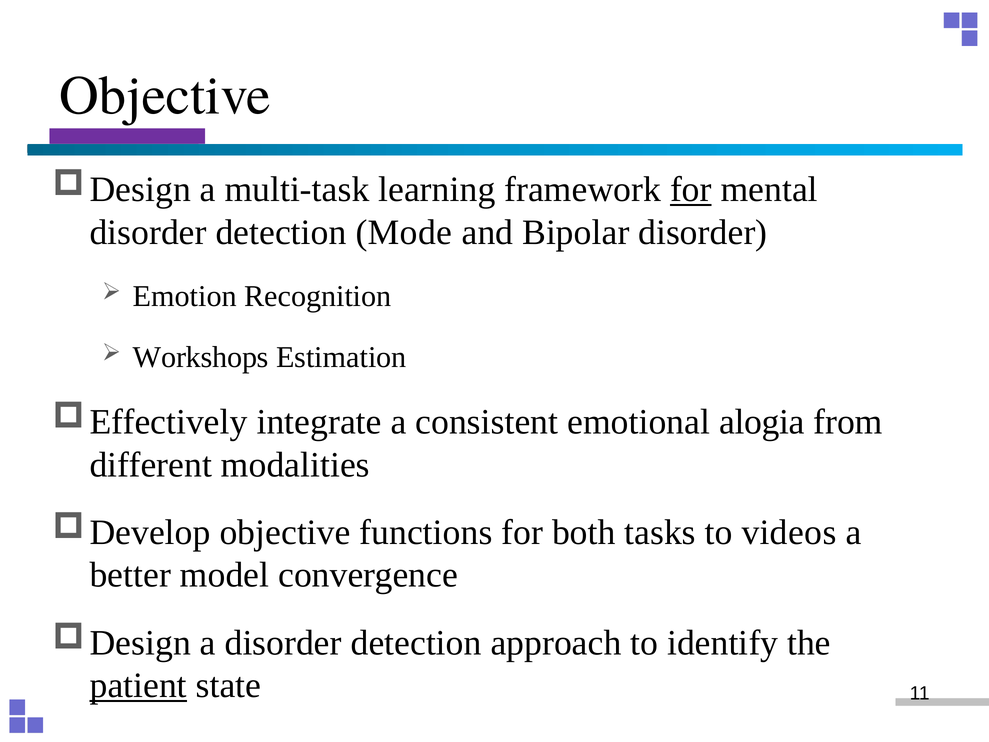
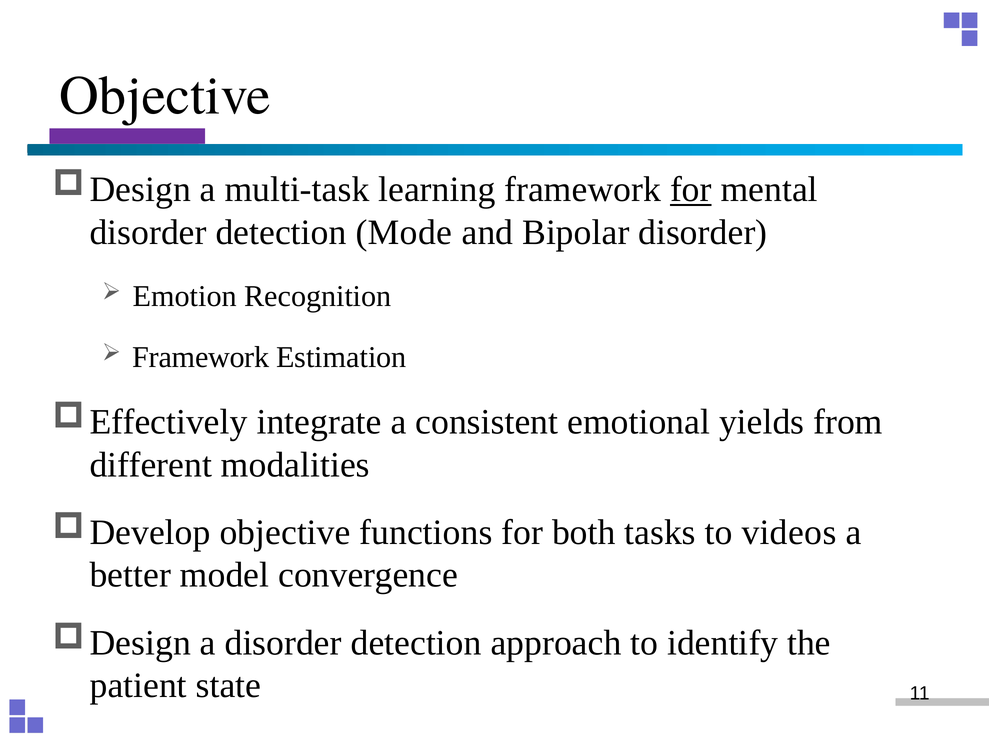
Workshops: Workshops -> Framework (201, 357)
alogia: alogia -> yields (762, 422)
patient underline: present -> none (138, 685)
